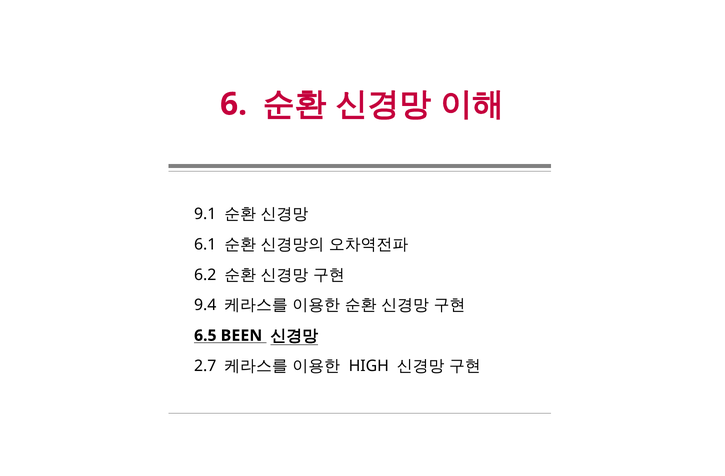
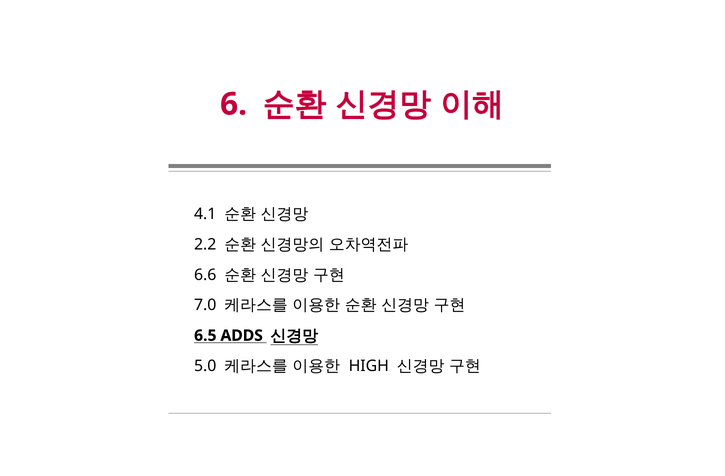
9.1: 9.1 -> 4.1 (205, 214)
6.1: 6.1 -> 2.2 (205, 245)
6.2: 6.2 -> 6.6 (205, 275)
9.4: 9.4 -> 7.0 (205, 305)
BEEN: BEEN -> ADDS (242, 336)
2.7: 2.7 -> 5.0 (205, 366)
